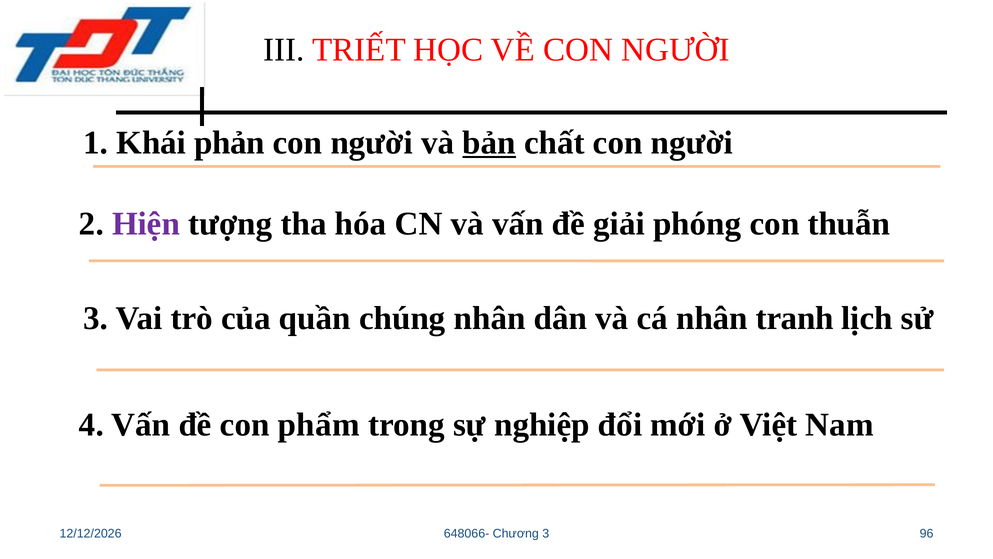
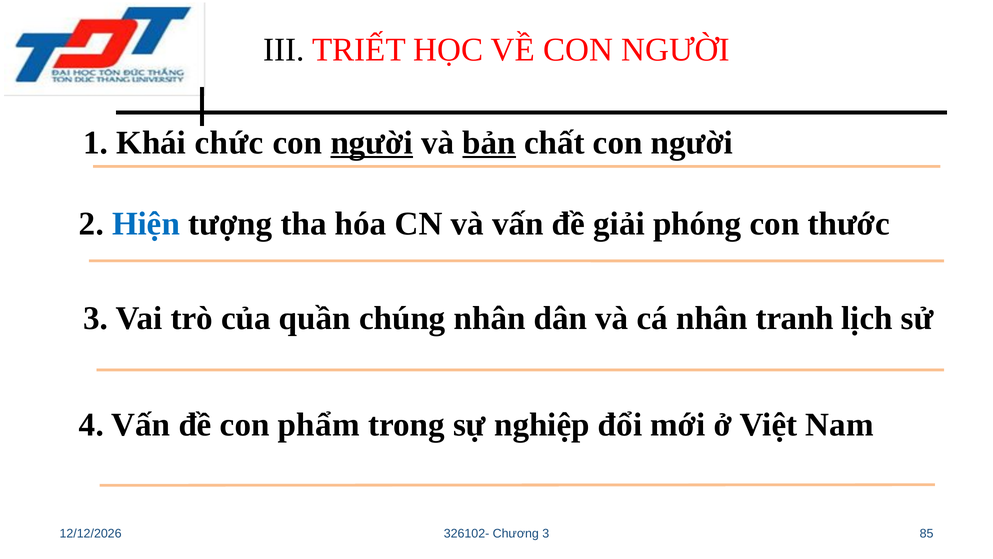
phản: phản -> chức (229, 143)
người underline: none -> present (372, 143)
Hiện colour: purple -> blue (146, 224)
thuẫn: thuẫn -> thước (849, 224)
648066-: 648066- -> 326102- (467, 533)
96: 96 -> 85 (927, 533)
